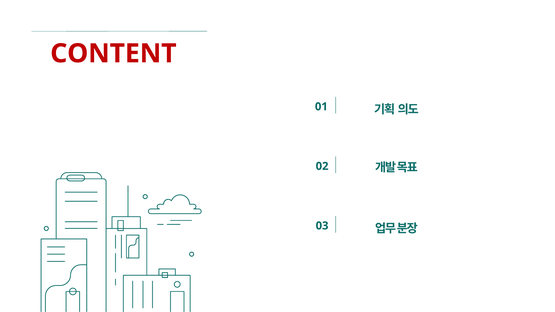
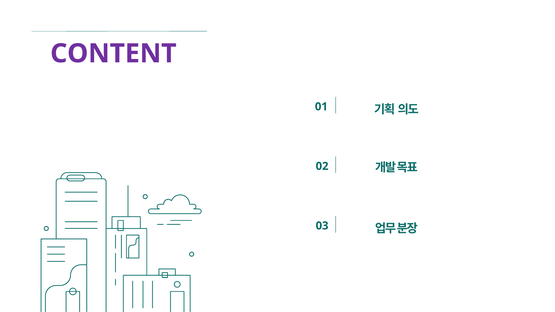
CONTENT colour: red -> purple (113, 54)
